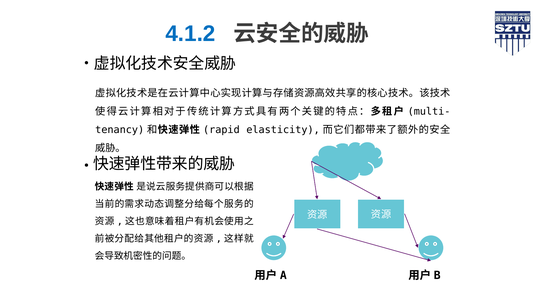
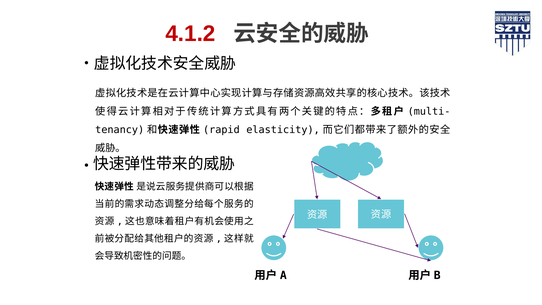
4.1.2 colour: blue -> red (190, 34)
